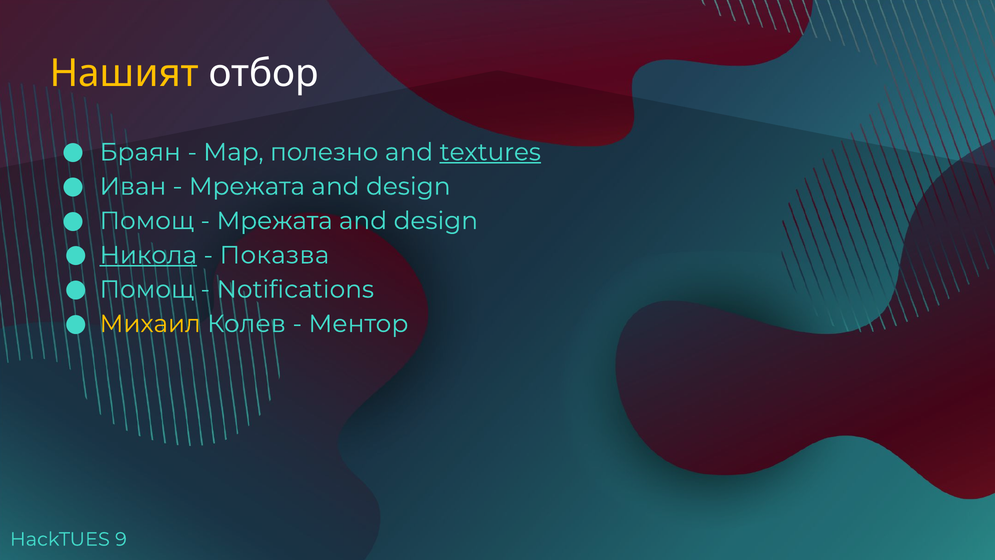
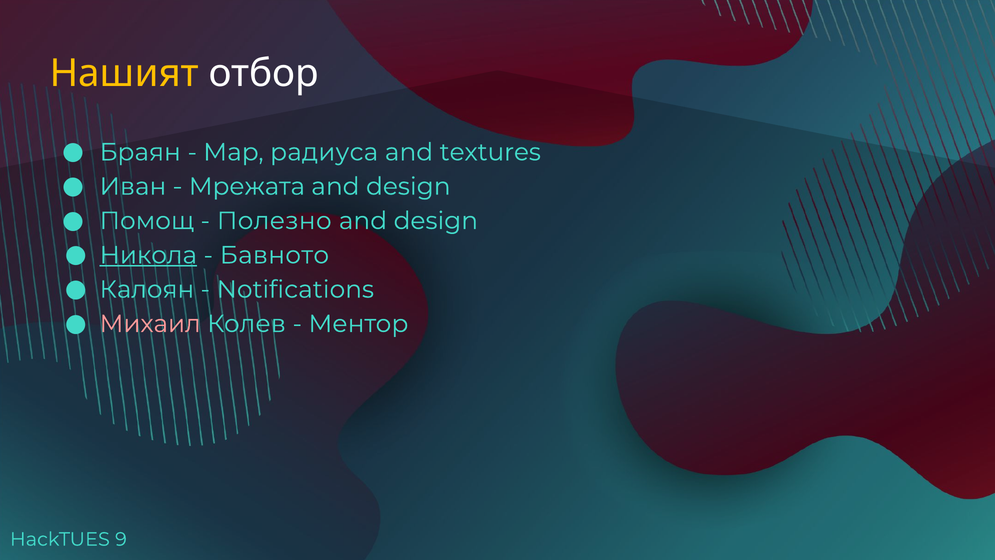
полезно: полезно -> радиуса (324, 152)
textures underline: present -> none (490, 152)
Мрежата: Мрежата -> Полезно (274, 221)
Показва: Показва -> Бавното (274, 255)
Помощ: Помощ -> Калоян (147, 289)
Михаил colour: yellow -> pink (150, 324)
